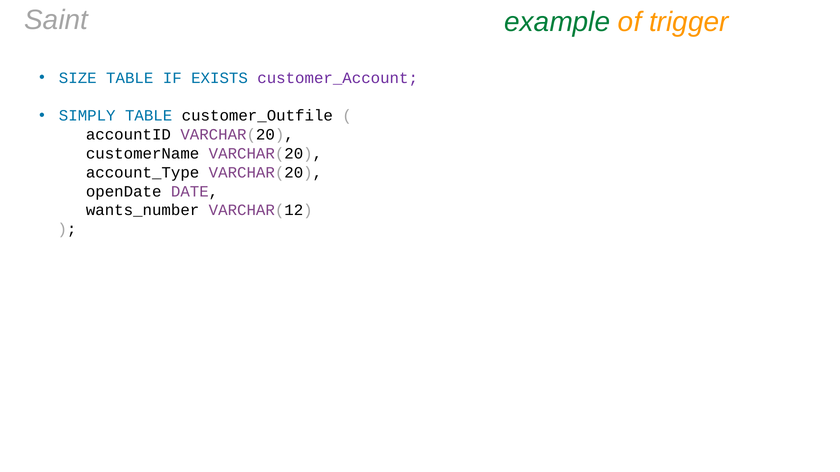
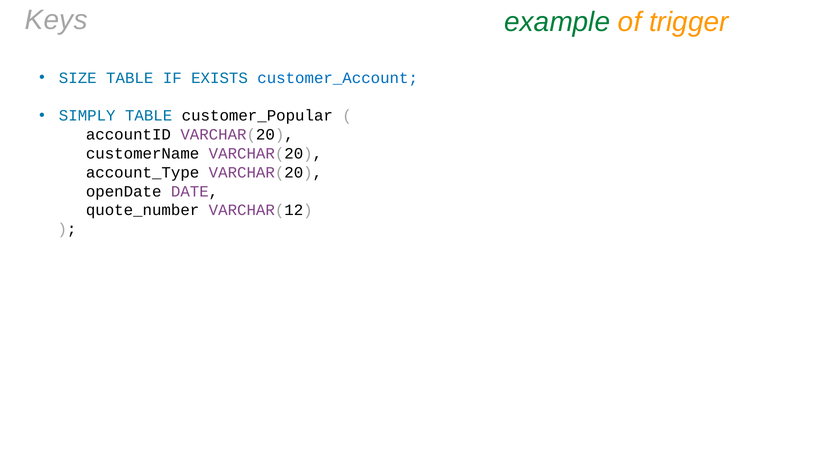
Saint: Saint -> Keys (56, 20)
customer_Account colour: purple -> blue (338, 78)
customer_Outfile: customer_Outfile -> customer_Popular (257, 116)
wants_number: wants_number -> quote_number (143, 210)
